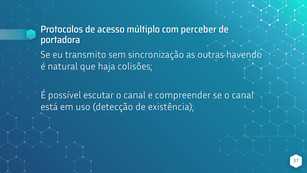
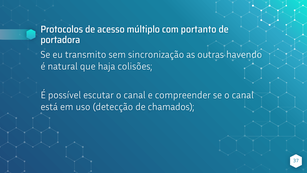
perceber: perceber -> portanto (199, 29)
existência: existência -> chamados (171, 107)
